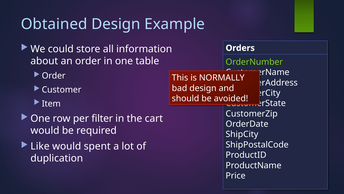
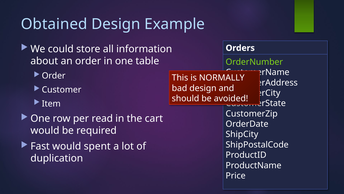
filter: filter -> read (102, 118)
Like: Like -> Fast (40, 146)
